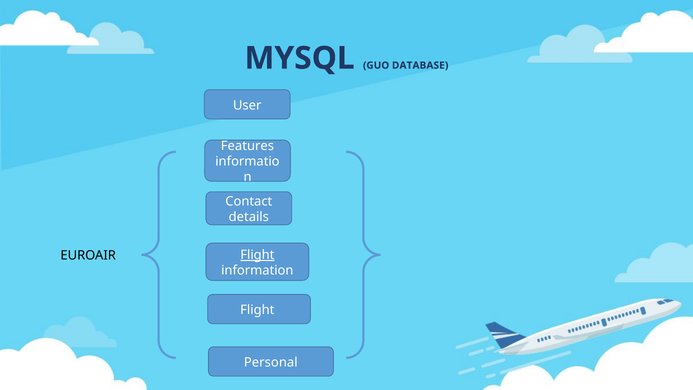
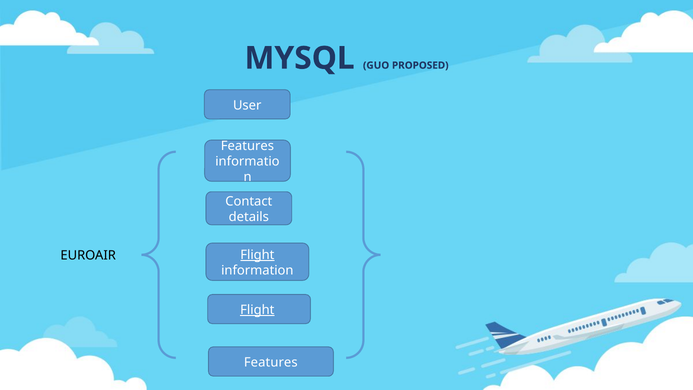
DATABASE: DATABASE -> PROPOSED (420, 65)
Flight underline: none -> present (257, 310)
Personal: Personal -> Features (271, 362)
